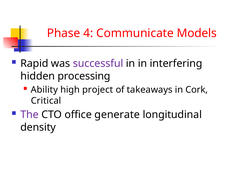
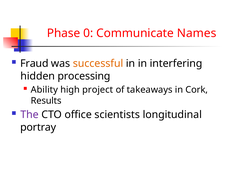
4: 4 -> 0 (88, 33)
Models: Models -> Names (197, 33)
Rapid: Rapid -> Fraud (34, 64)
successful colour: purple -> orange (98, 64)
Critical: Critical -> Results (46, 101)
generate: generate -> scientists (117, 115)
density: density -> portray (38, 127)
